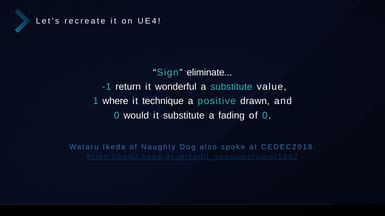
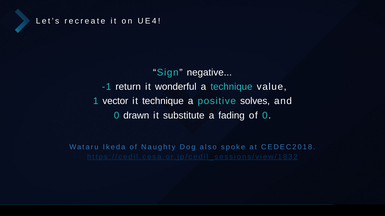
eliminate: eliminate -> negative (209, 73)
a substitute: substitute -> technique (231, 87)
where: where -> vector (115, 101)
drawn: drawn -> solves (255, 101)
would: would -> drawn (136, 116)
